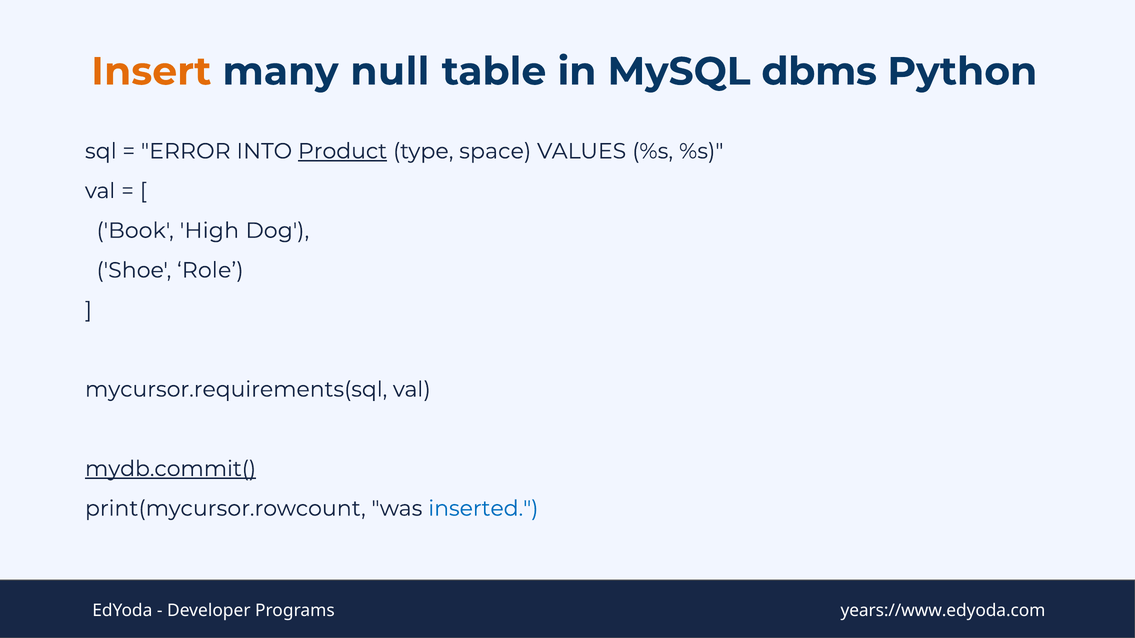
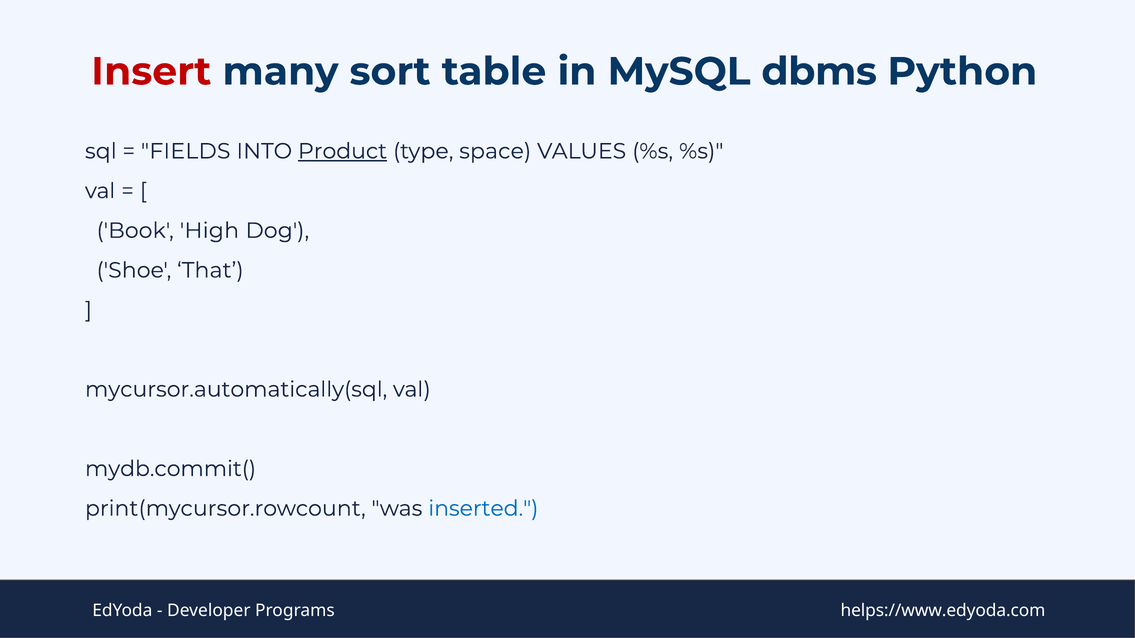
Insert colour: orange -> red (151, 72)
null: null -> sort (390, 72)
ERROR: ERROR -> FIELDS (186, 151)
Role: Role -> That (210, 270)
mycursor.requirements(sql: mycursor.requirements(sql -> mycursor.automatically(sql (236, 390)
mydb.commit( underline: present -> none (171, 469)
years://www.edyoda.com: years://www.edyoda.com -> helps://www.edyoda.com (943, 611)
